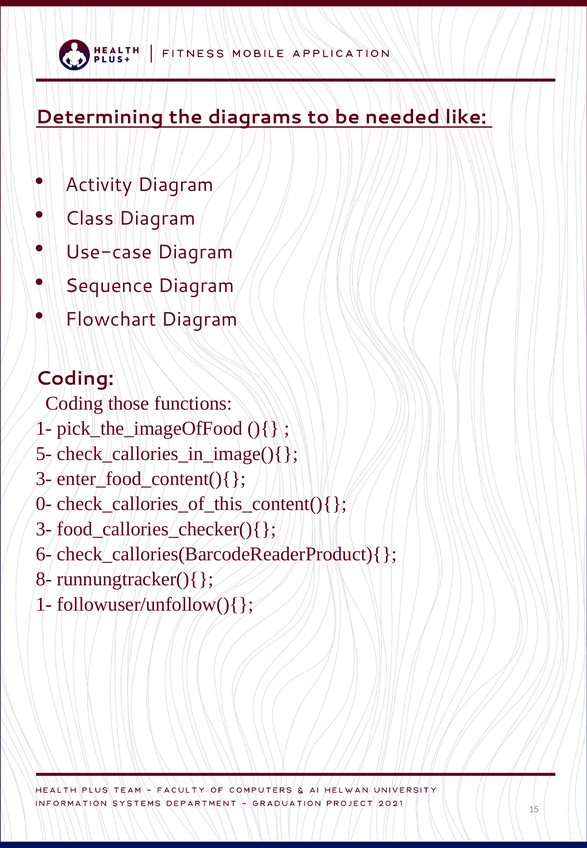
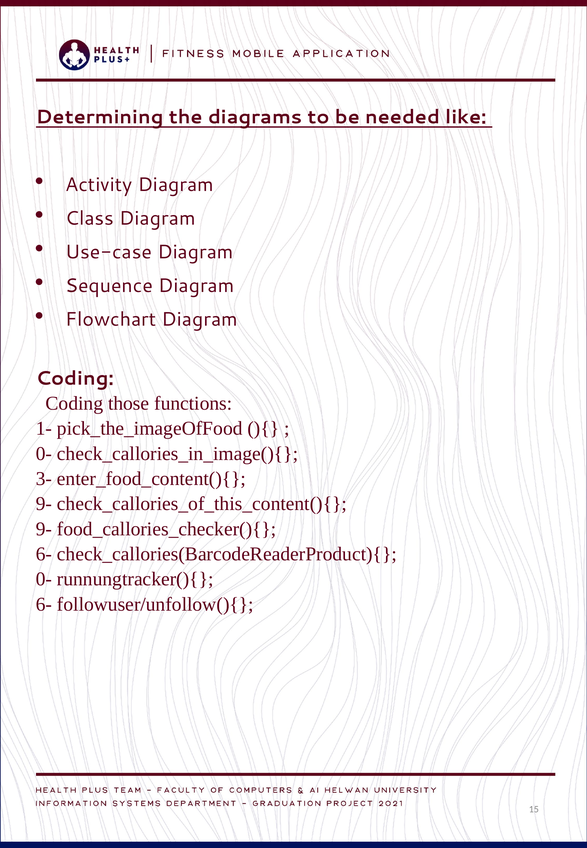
5-: 5- -> 0- (44, 454)
0-: 0- -> 9- (44, 504)
3-: 3- -> 9- (44, 529)
8-: 8- -> 0- (44, 579)
1-: 1- -> 6- (44, 604)
